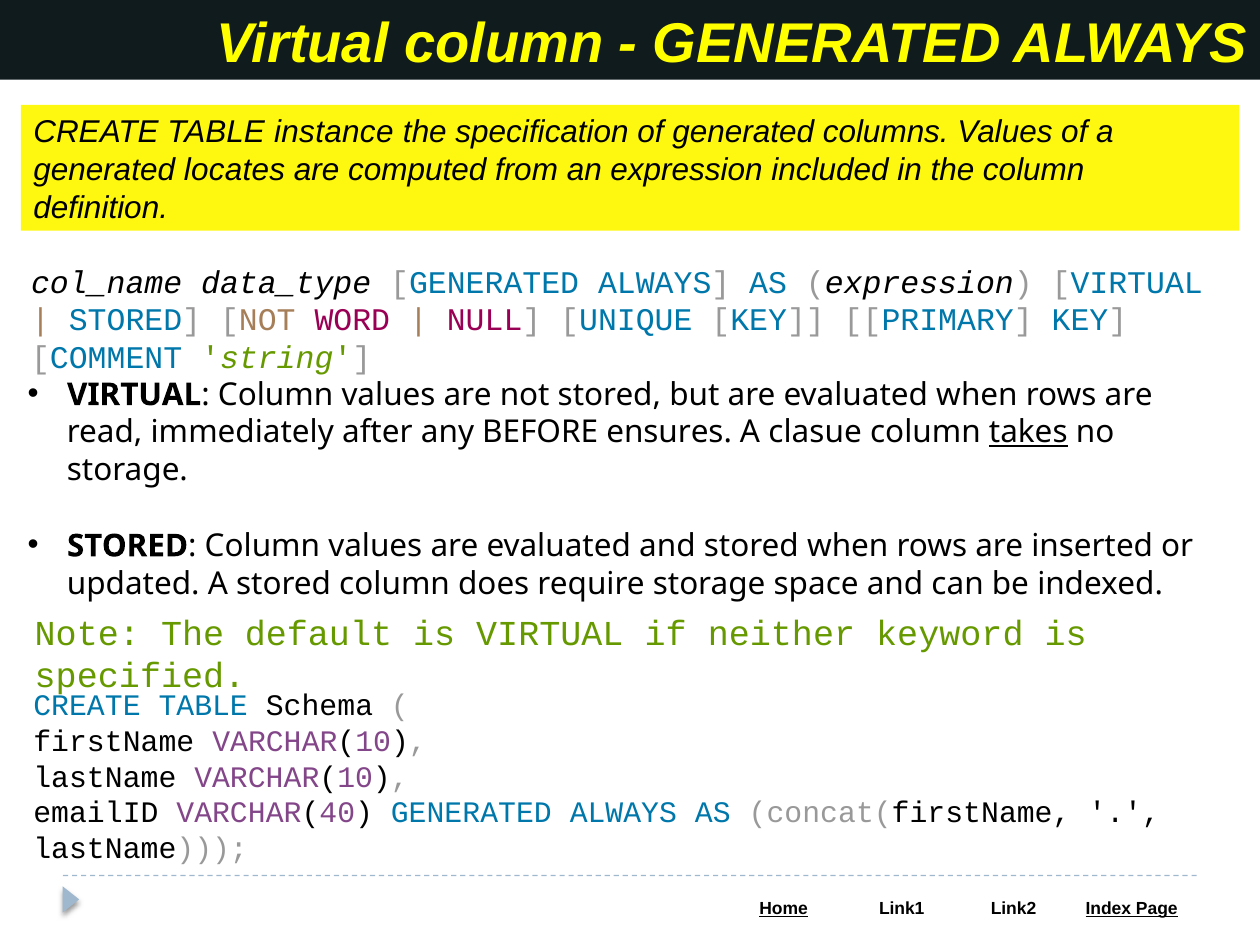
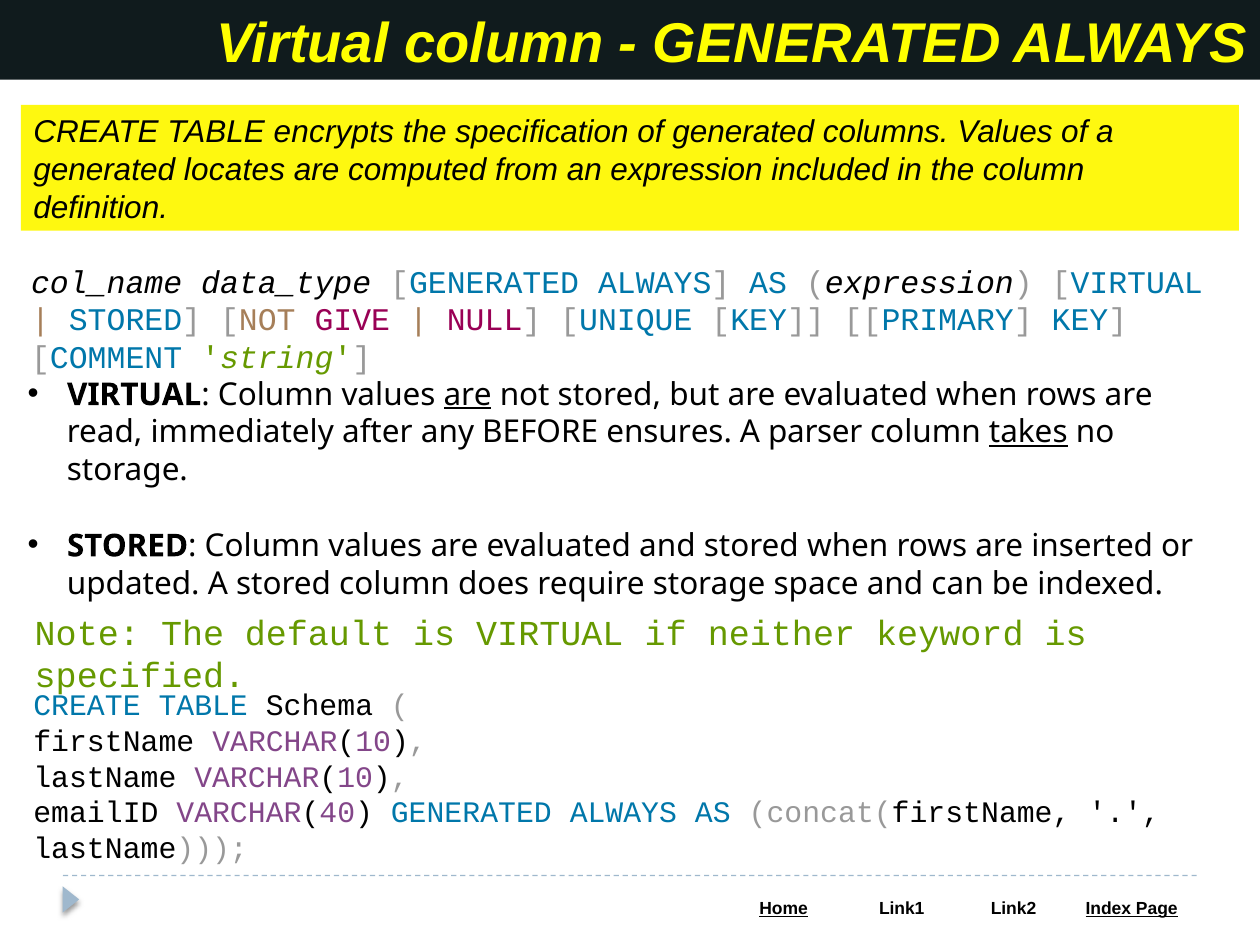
instance: instance -> encrypts (334, 132)
WORD: WORD -> GIVE (352, 321)
are underline: none -> present (468, 395)
clasue: clasue -> parser (815, 433)
